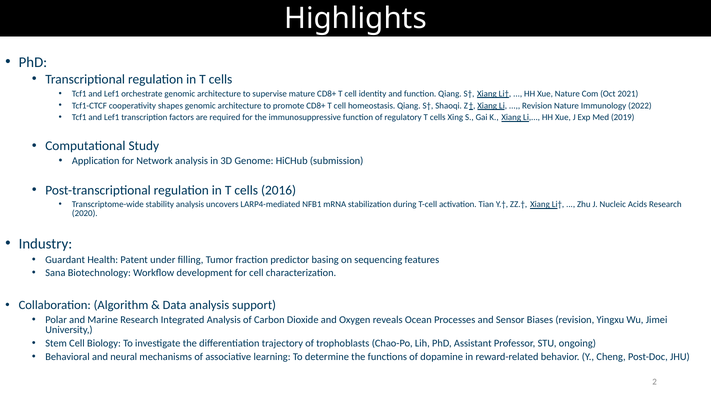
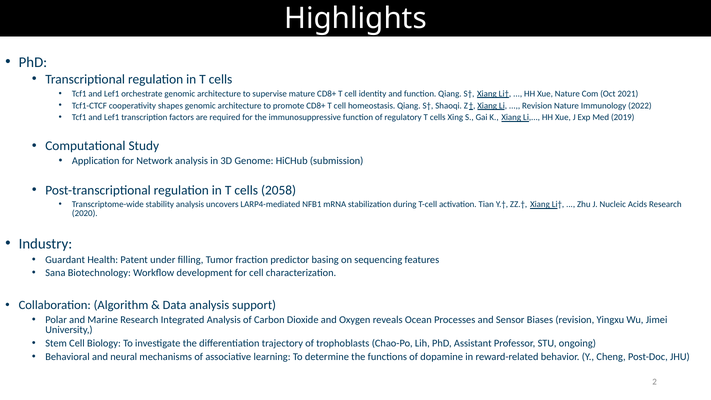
2016: 2016 -> 2058 (279, 190)
